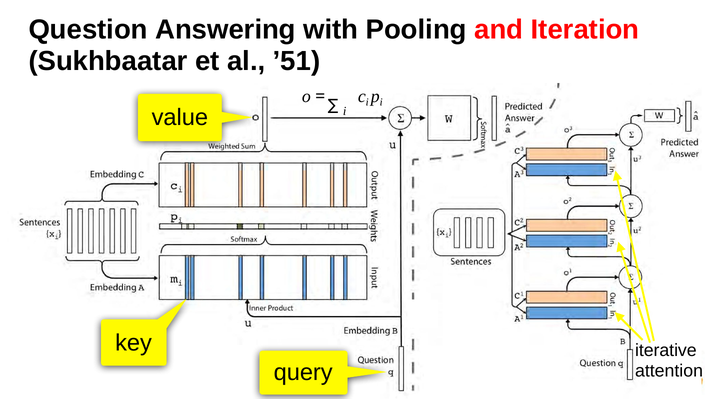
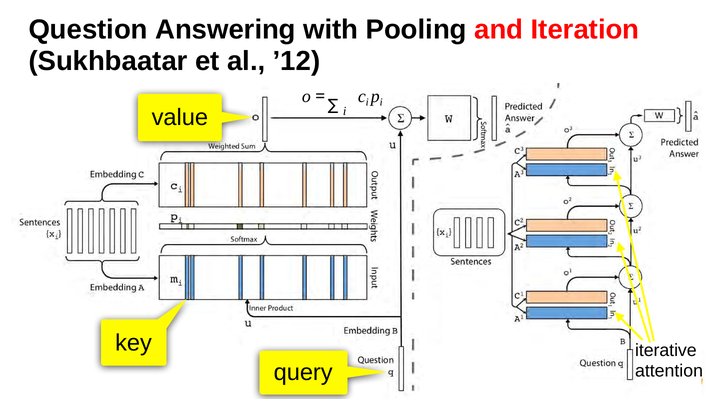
’51: ’51 -> ’12 (297, 61)
